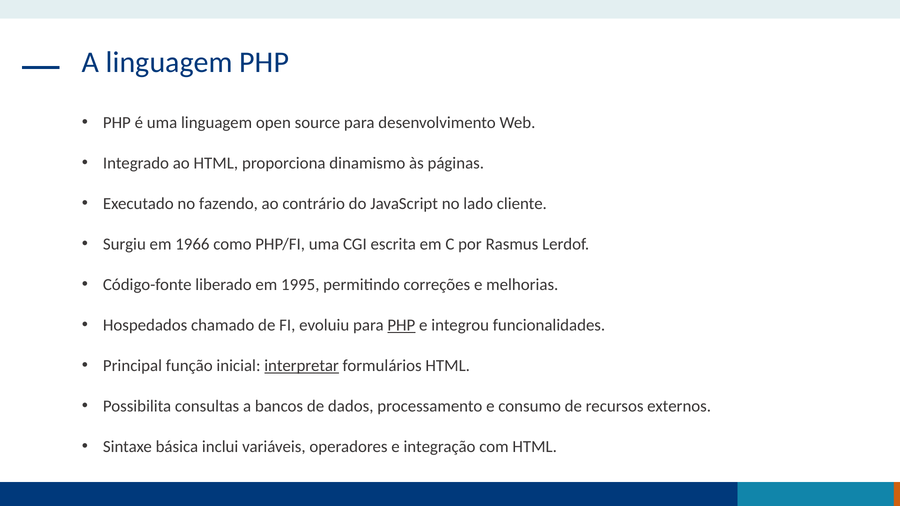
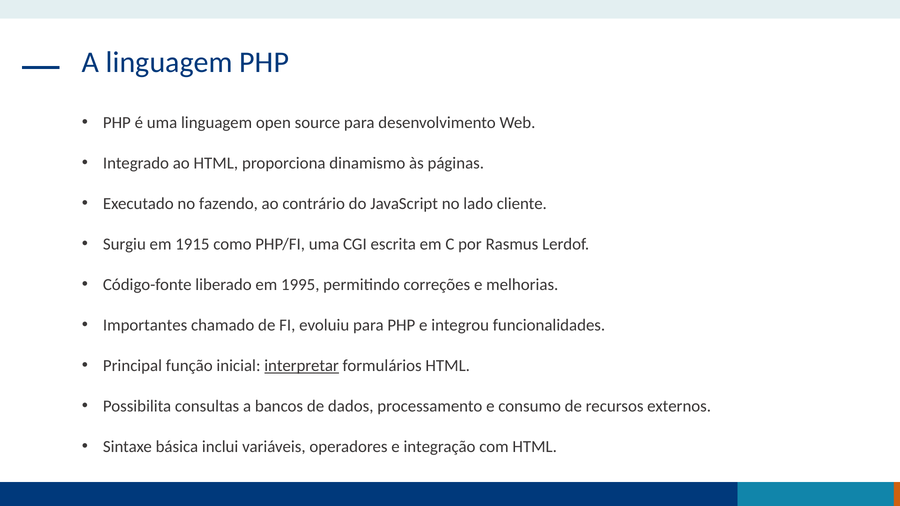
1966: 1966 -> 1915 (192, 244)
Hospedados: Hospedados -> Importantes (145, 325)
PHP underline: present -> none (401, 325)
